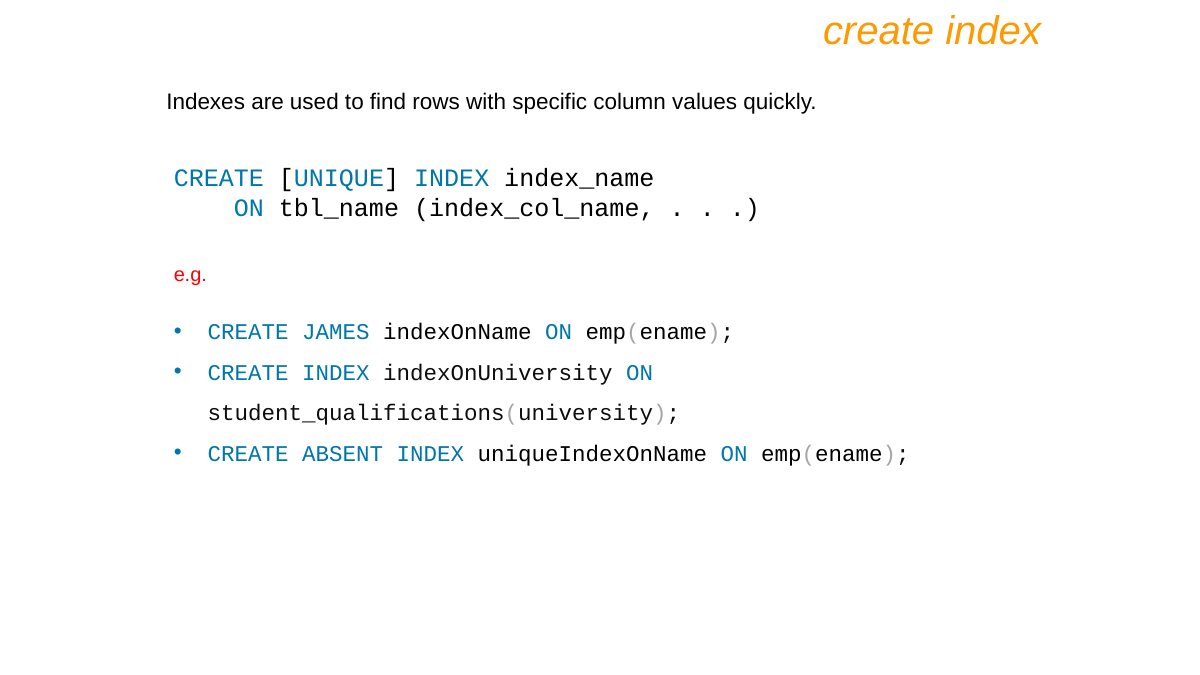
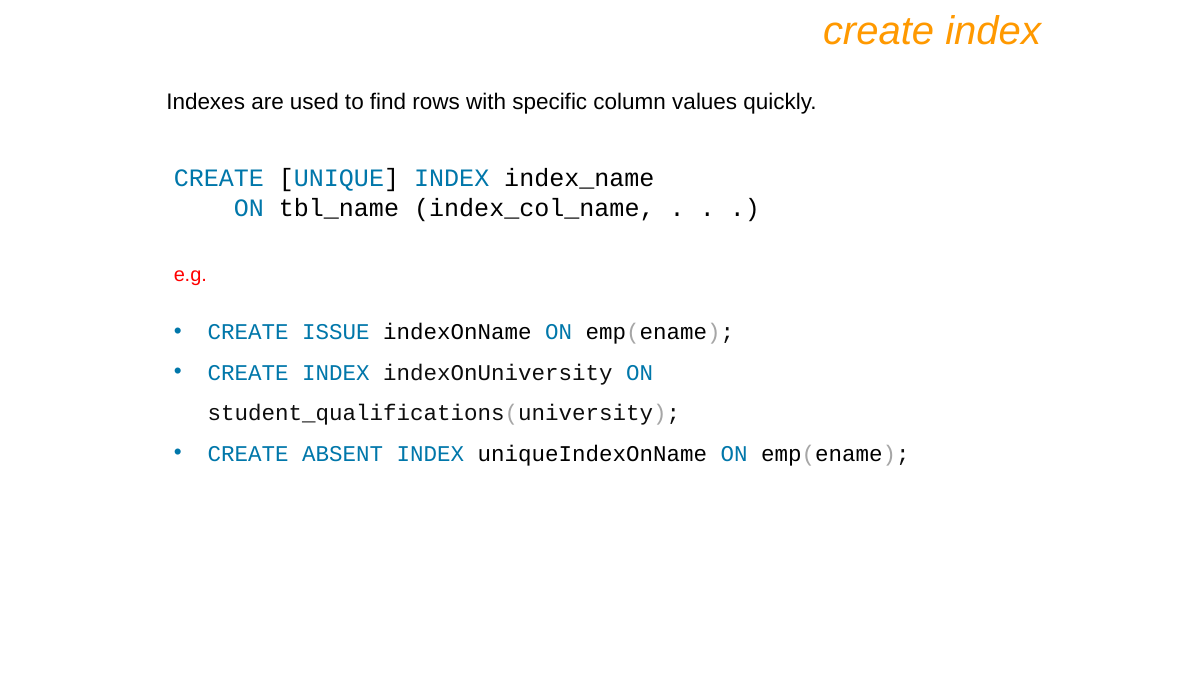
JAMES: JAMES -> ISSUE (336, 332)
